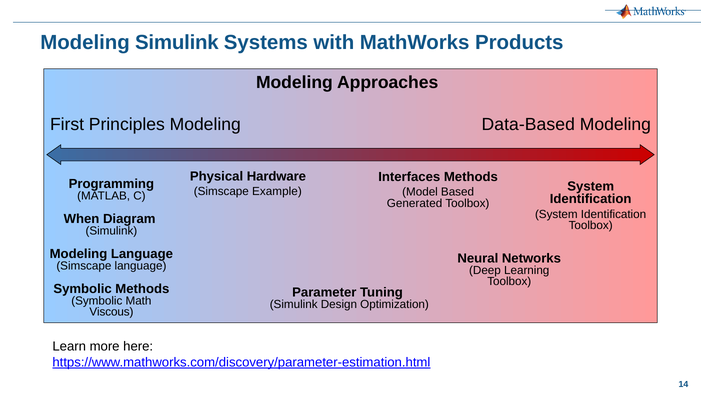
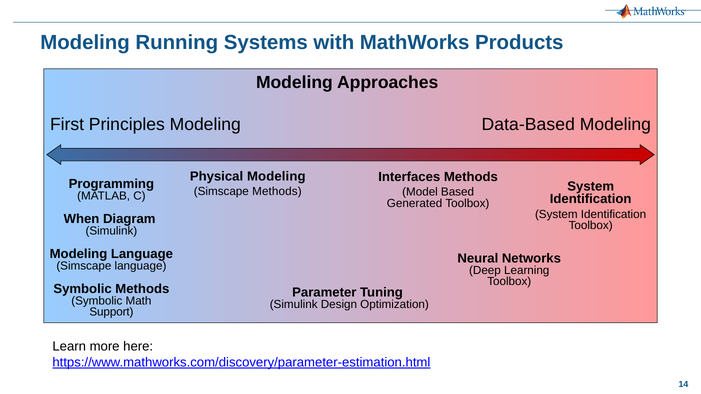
Modeling Simulink: Simulink -> Running (177, 43)
Physical Hardware: Hardware -> Modeling (276, 177)
Simscape Example: Example -> Methods (277, 192)
Viscous: Viscous -> Support (111, 312)
